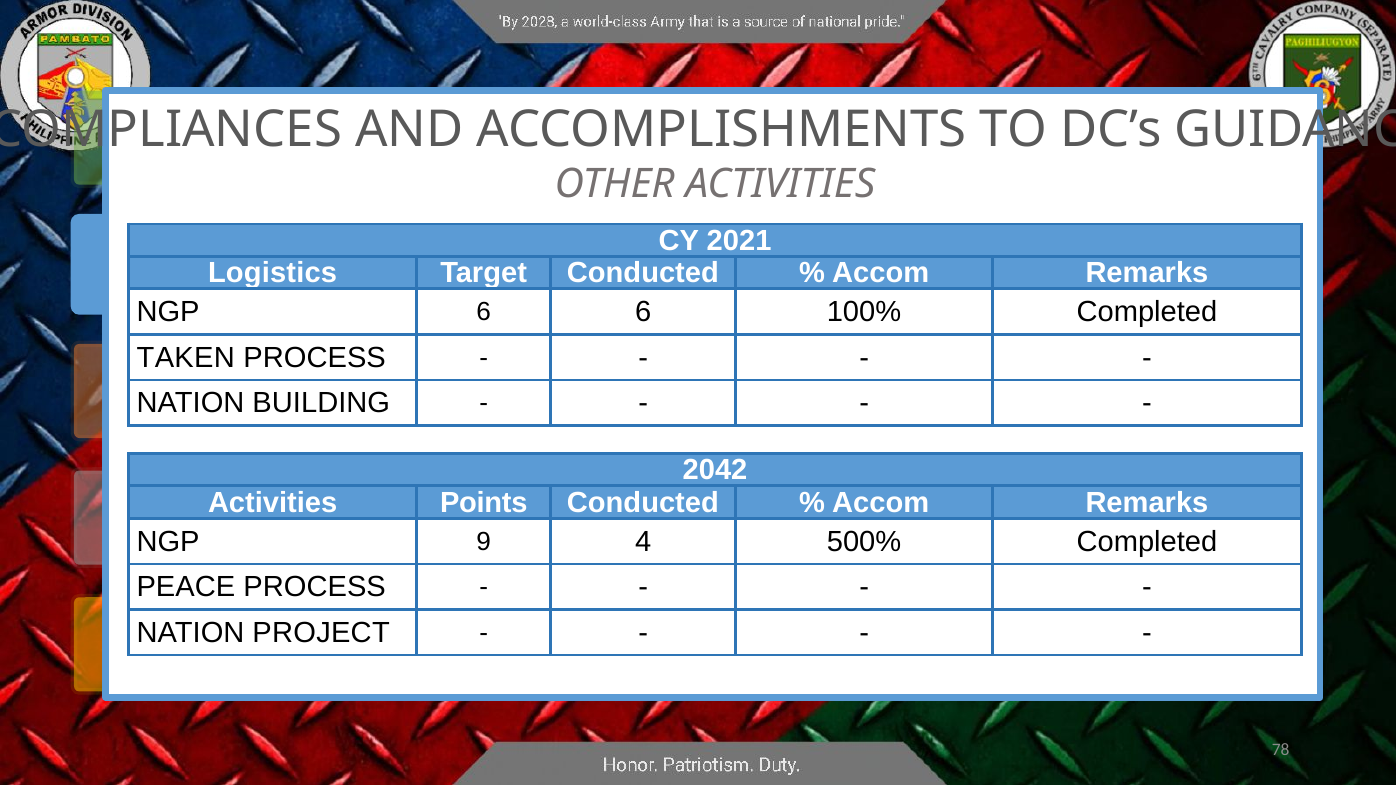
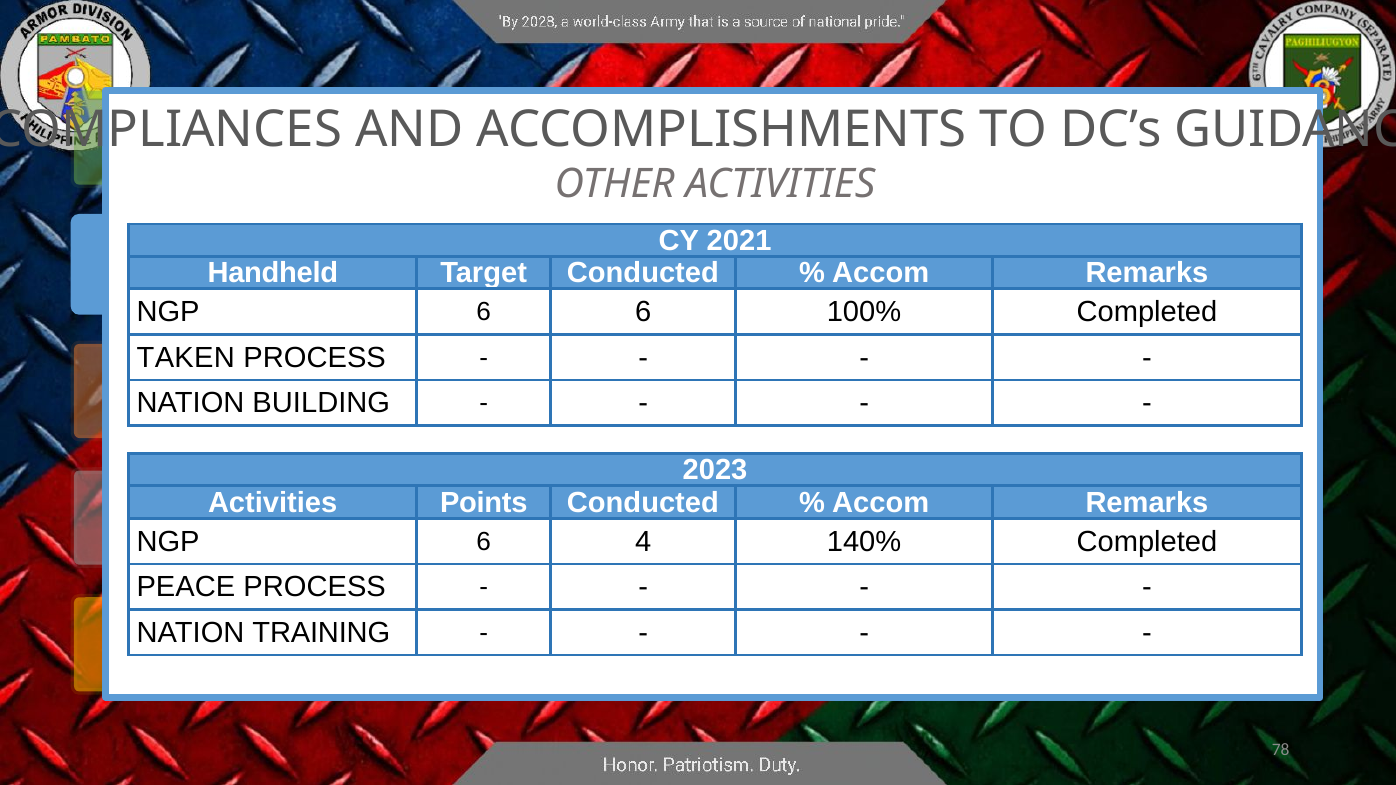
Logistics: Logistics -> Handheld (273, 273)
2042: 2042 -> 2023 (715, 470)
9: 9 -> 6 (484, 542)
500%: 500% -> 140% (864, 542)
PROJECT: PROJECT -> TRAINING (321, 633)
